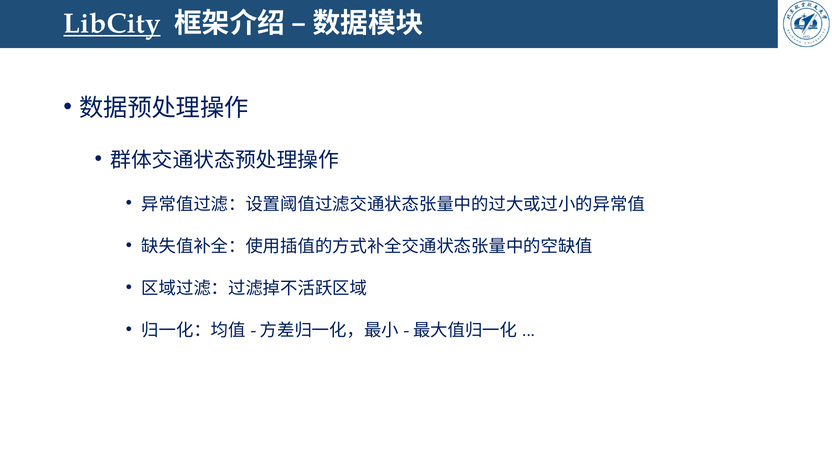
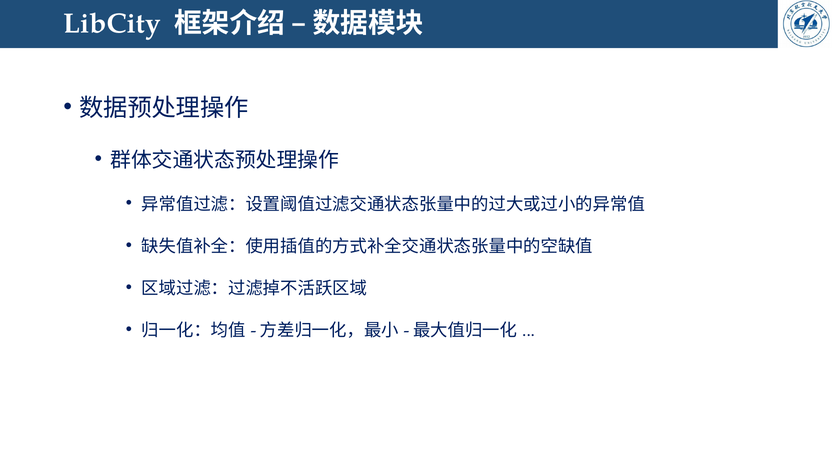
LibCity underline: present -> none (112, 24)
